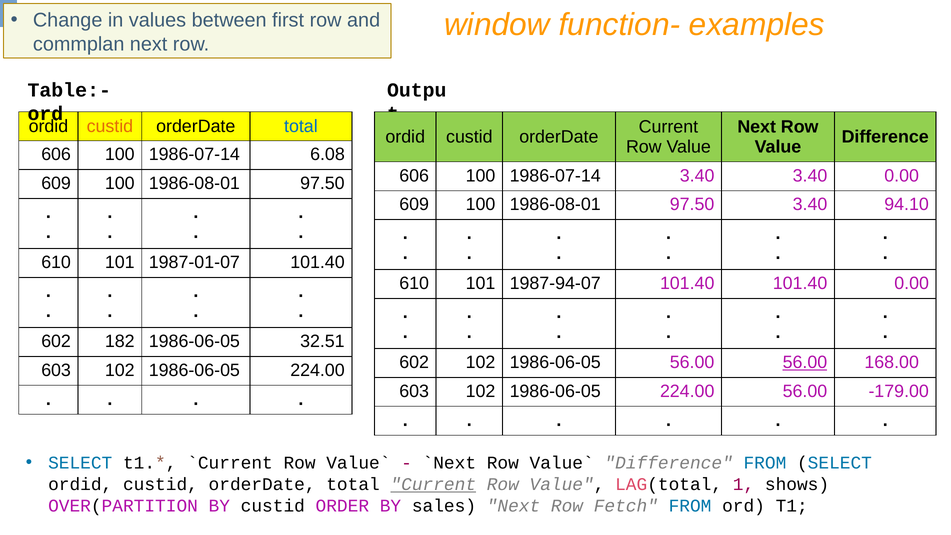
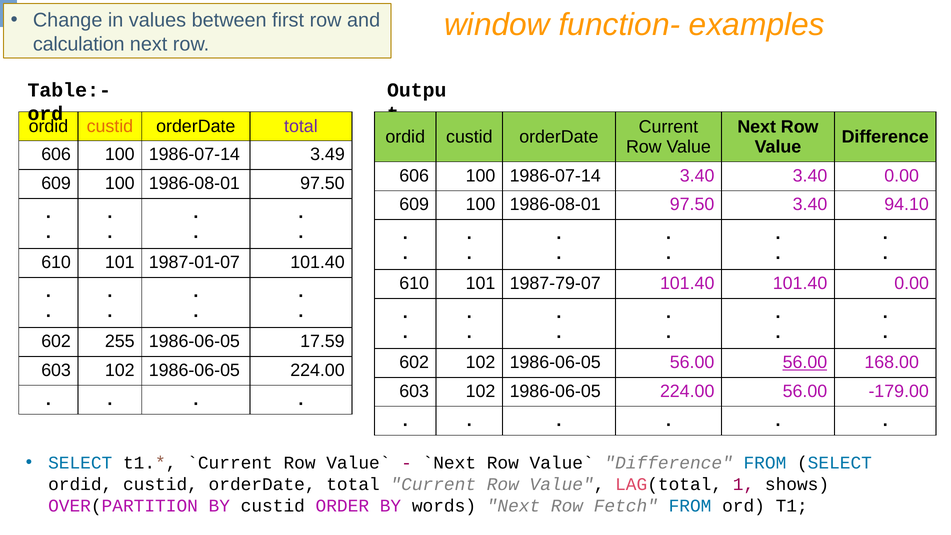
commplan: commplan -> calculation (79, 44)
total colour: blue -> purple (301, 127)
6.08: 6.08 -> 3.49 (327, 155)
1987-94-07: 1987-94-07 -> 1987-79-07 (555, 283)
182: 182 -> 255 (120, 341)
32.51: 32.51 -> 17.59 (322, 341)
Current underline: present -> none (433, 484)
sales: sales -> words (444, 506)
